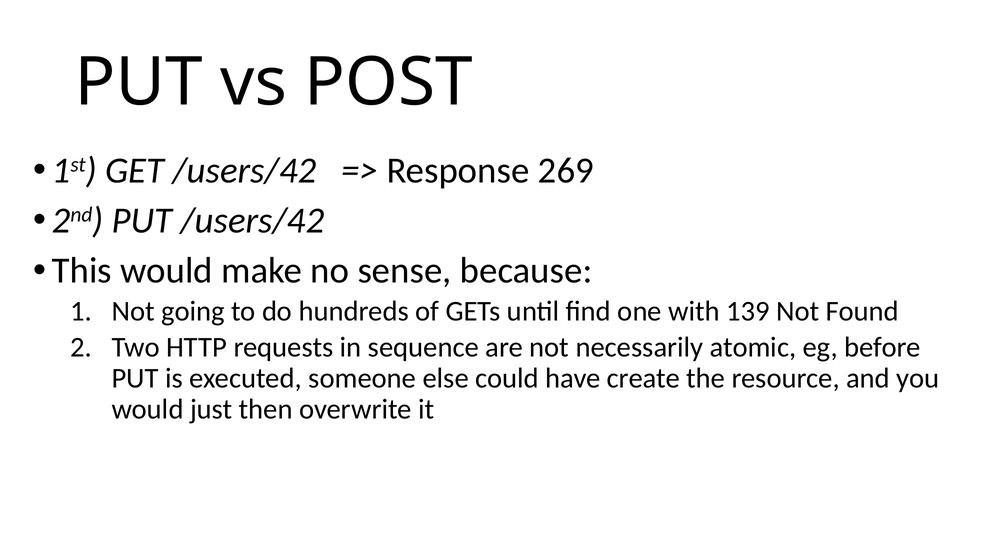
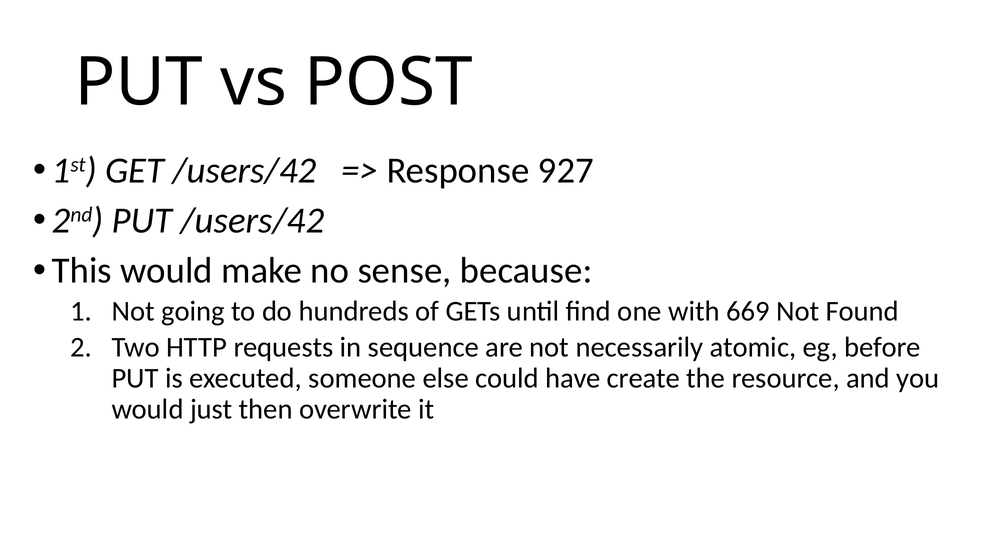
269: 269 -> 927 (566, 171)
139: 139 -> 669 (748, 311)
